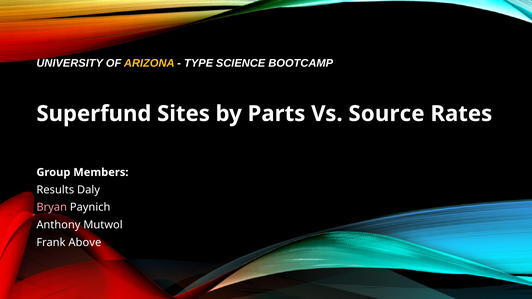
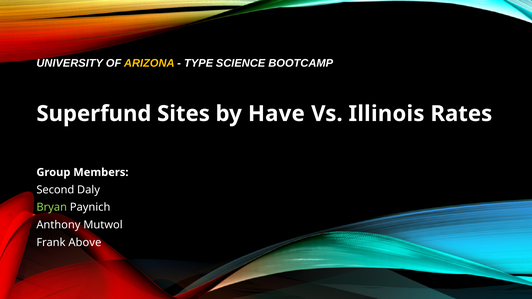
Parts: Parts -> Have (276, 114)
Source: Source -> Illinois (386, 114)
Results: Results -> Second (55, 190)
Bryan colour: pink -> light green (52, 208)
